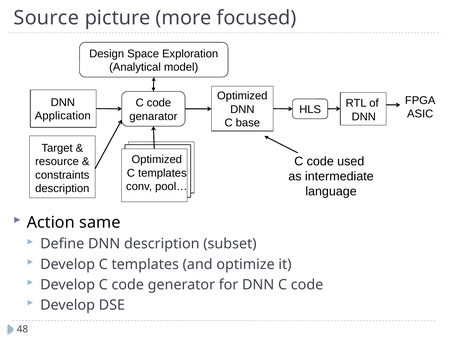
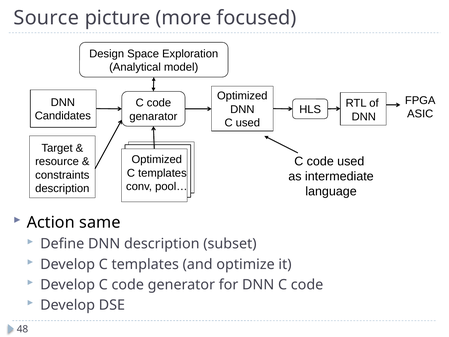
Application: Application -> Candidates (63, 116)
C base: base -> used (248, 123)
